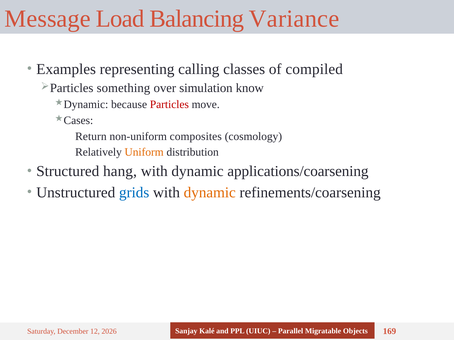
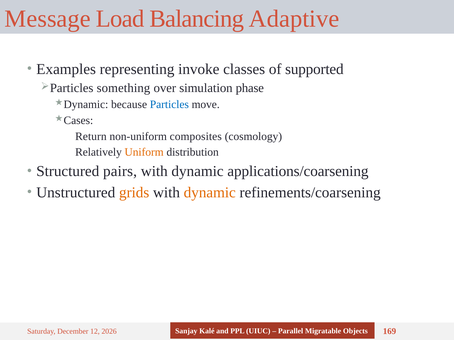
Variance: Variance -> Adaptive (294, 19)
calling: calling -> invoke (199, 69)
compiled: compiled -> supported (314, 69)
know: know -> phase (250, 88)
Particles colour: red -> blue (169, 105)
hang: hang -> pairs (120, 172)
grids colour: blue -> orange (134, 193)
